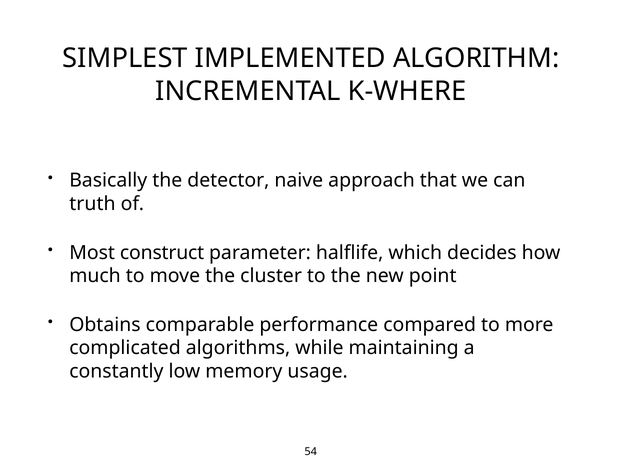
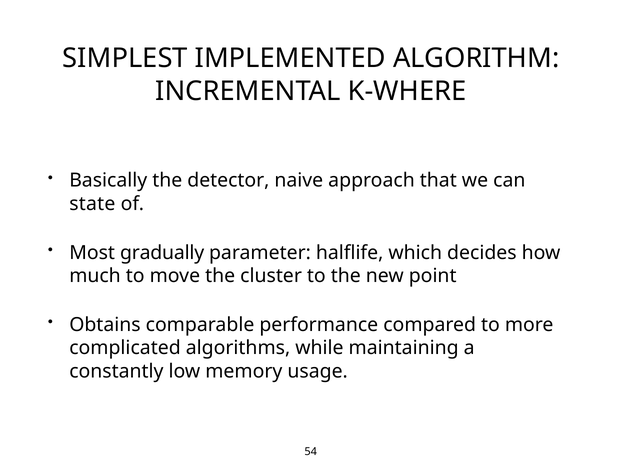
truth: truth -> state (92, 204)
construct: construct -> gradually (162, 253)
